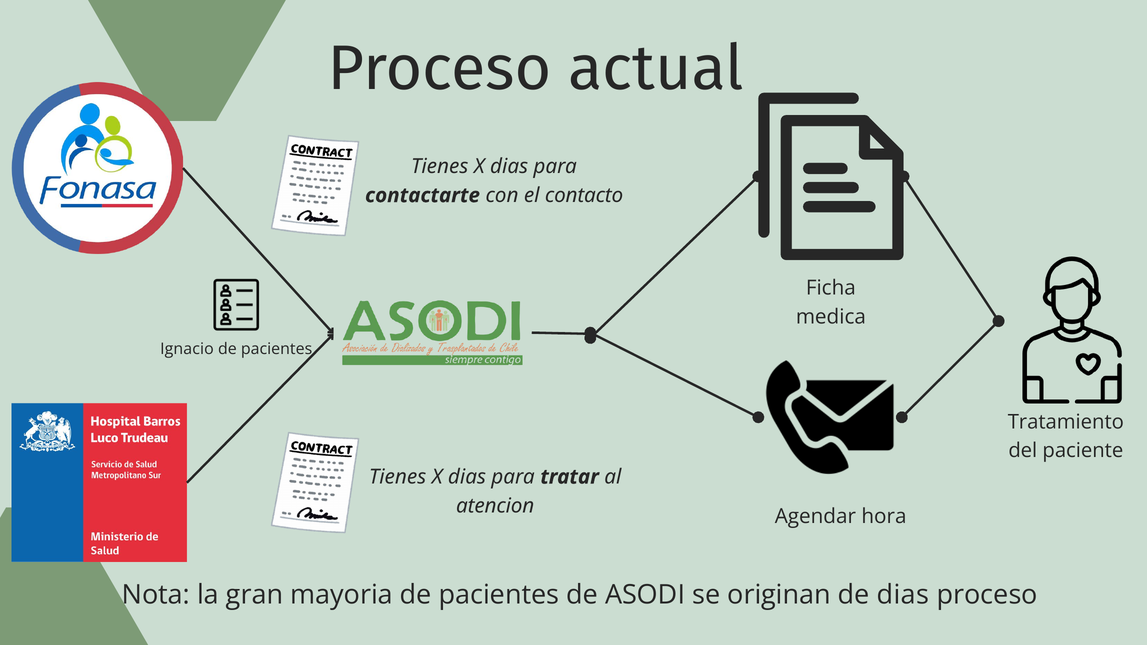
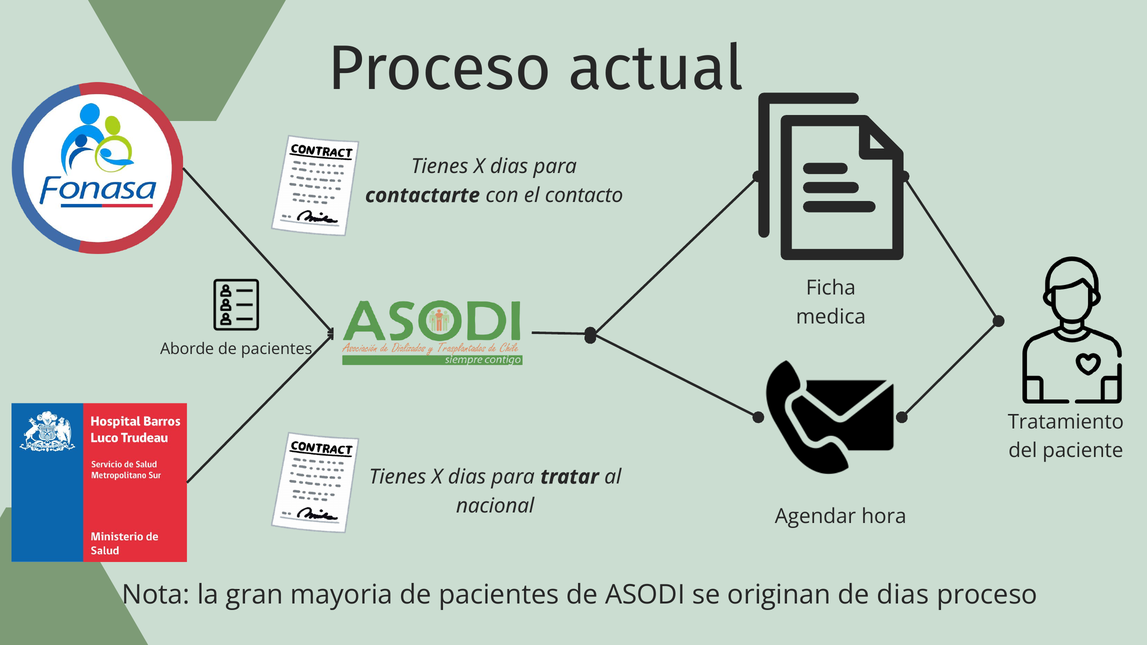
Ignacio: Ignacio -> Aborde (187, 349)
atencion: atencion -> nacional (495, 506)
